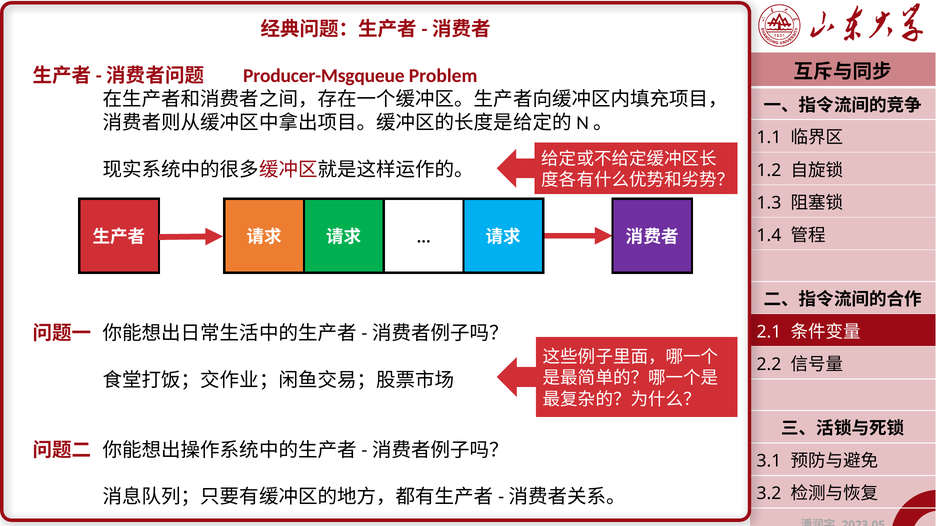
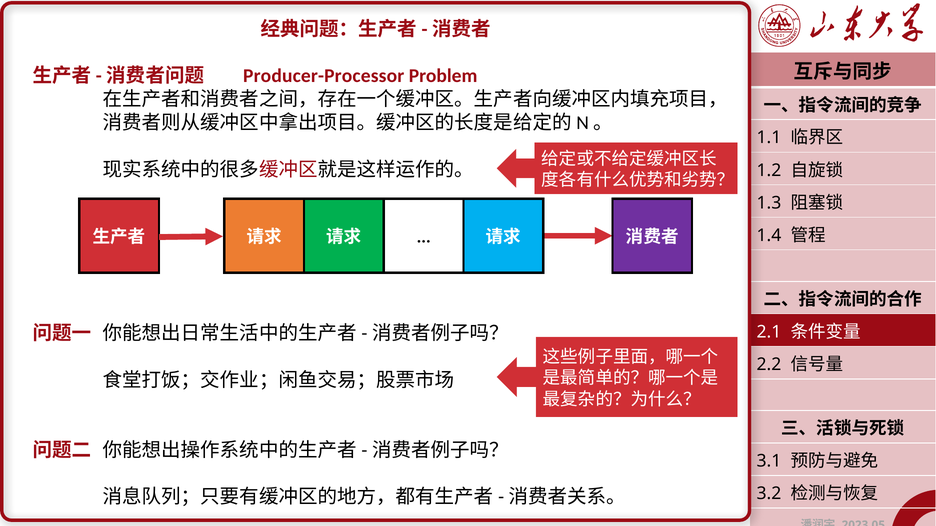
Producer-Msgqueue: Producer-Msgqueue -> Producer-Processor (324, 76)
